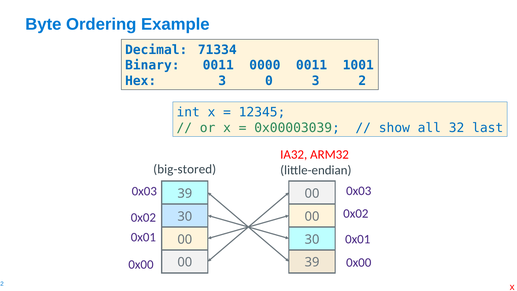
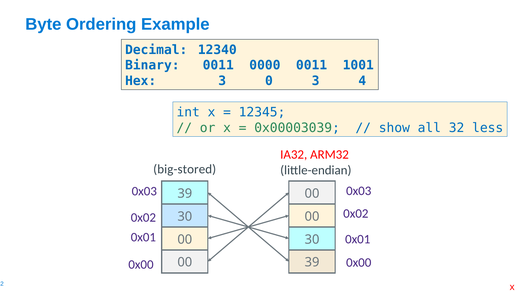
71334: 71334 -> 12340 (217, 50)
2: 2 -> 4 (362, 81)
last: last -> less (488, 128)
